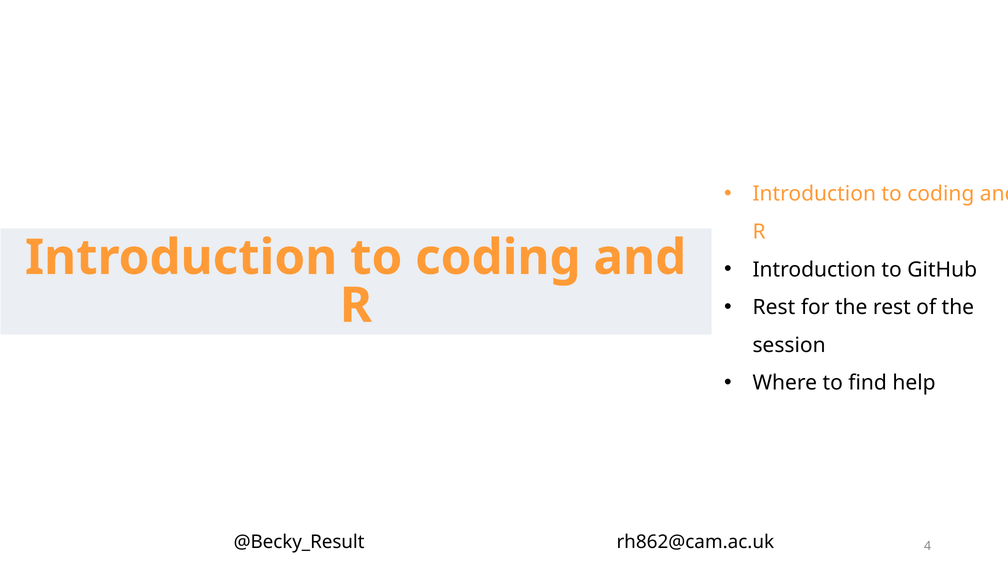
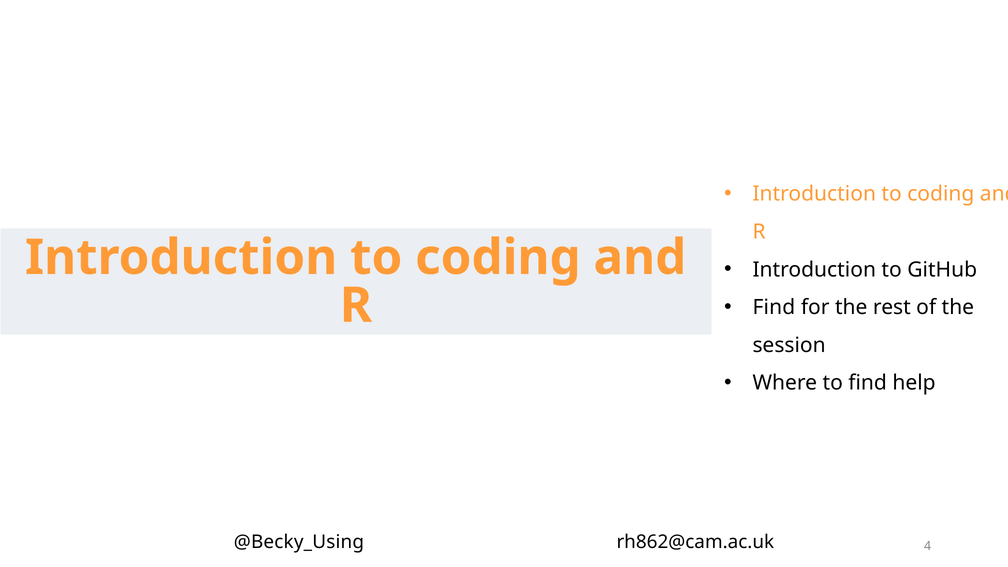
Rest: Rest -> Find (774, 307)
@Becky_Result: @Becky_Result -> @Becky_Using (299, 542)
